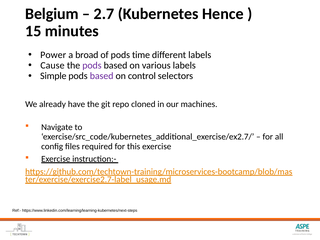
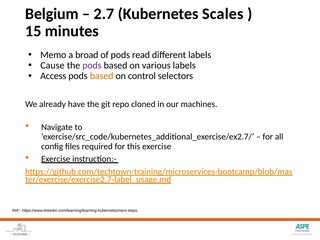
Hence: Hence -> Scales (223, 14)
Power: Power -> Memo (53, 55)
time: time -> read (141, 55)
Simple: Simple -> Access (53, 76)
based colour: purple -> orange (102, 76)
